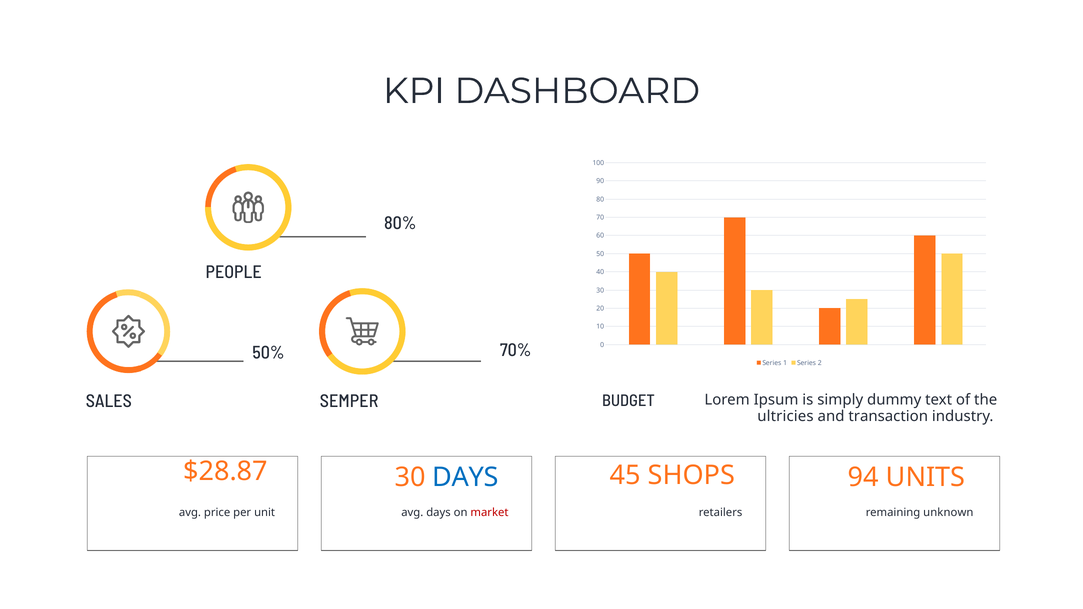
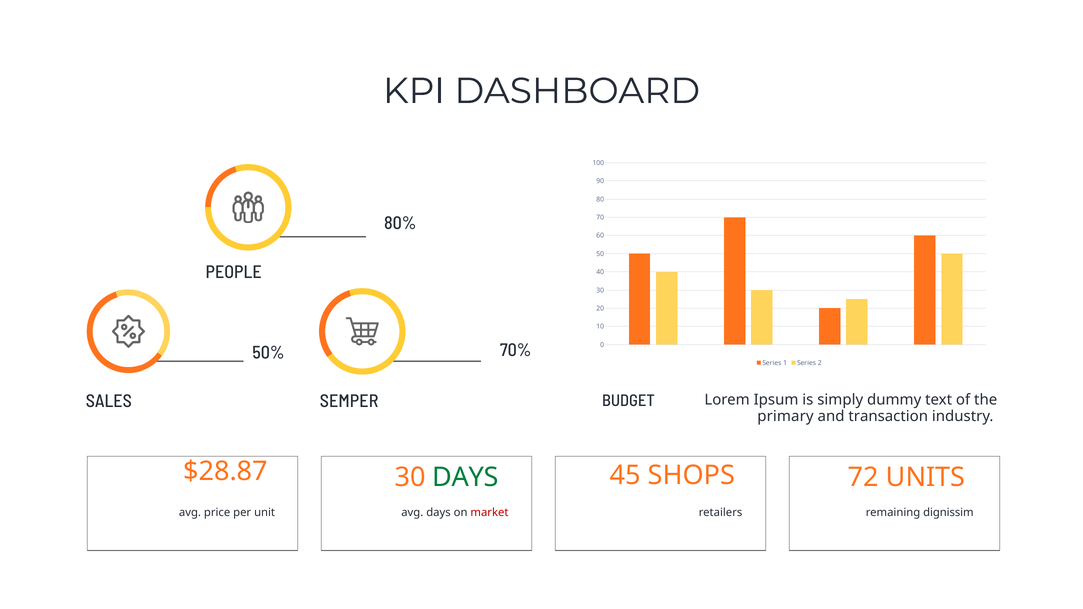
ultricies: ultricies -> primary (785, 416)
94: 94 -> 72 (863, 477)
DAYS colour: blue -> green (465, 477)
unknown: unknown -> dignissim (948, 513)
